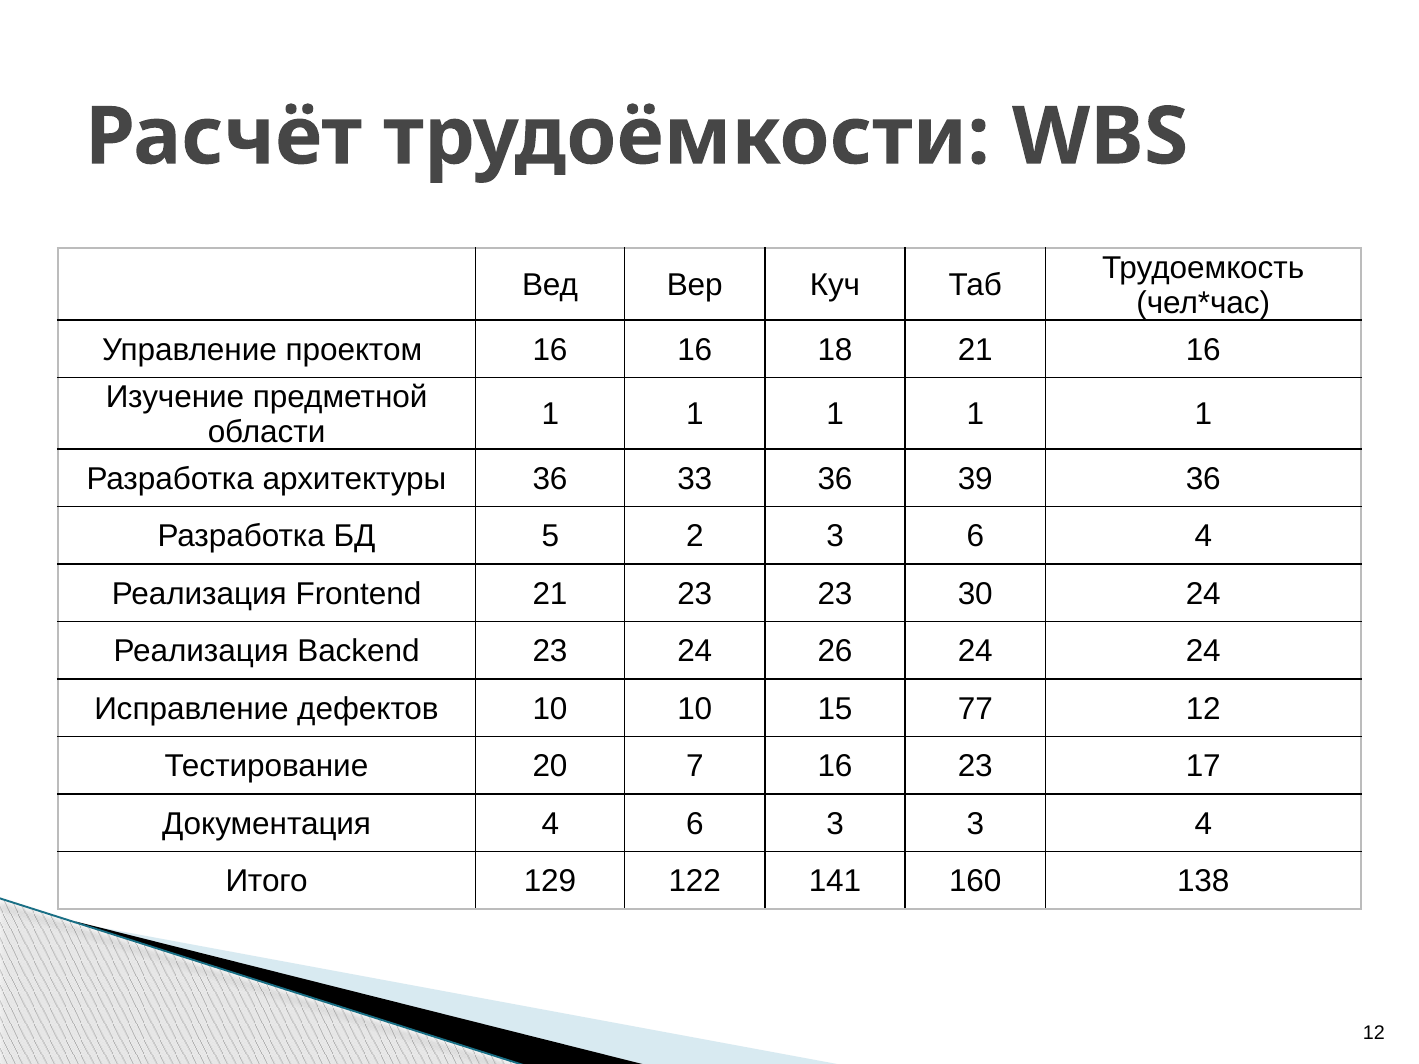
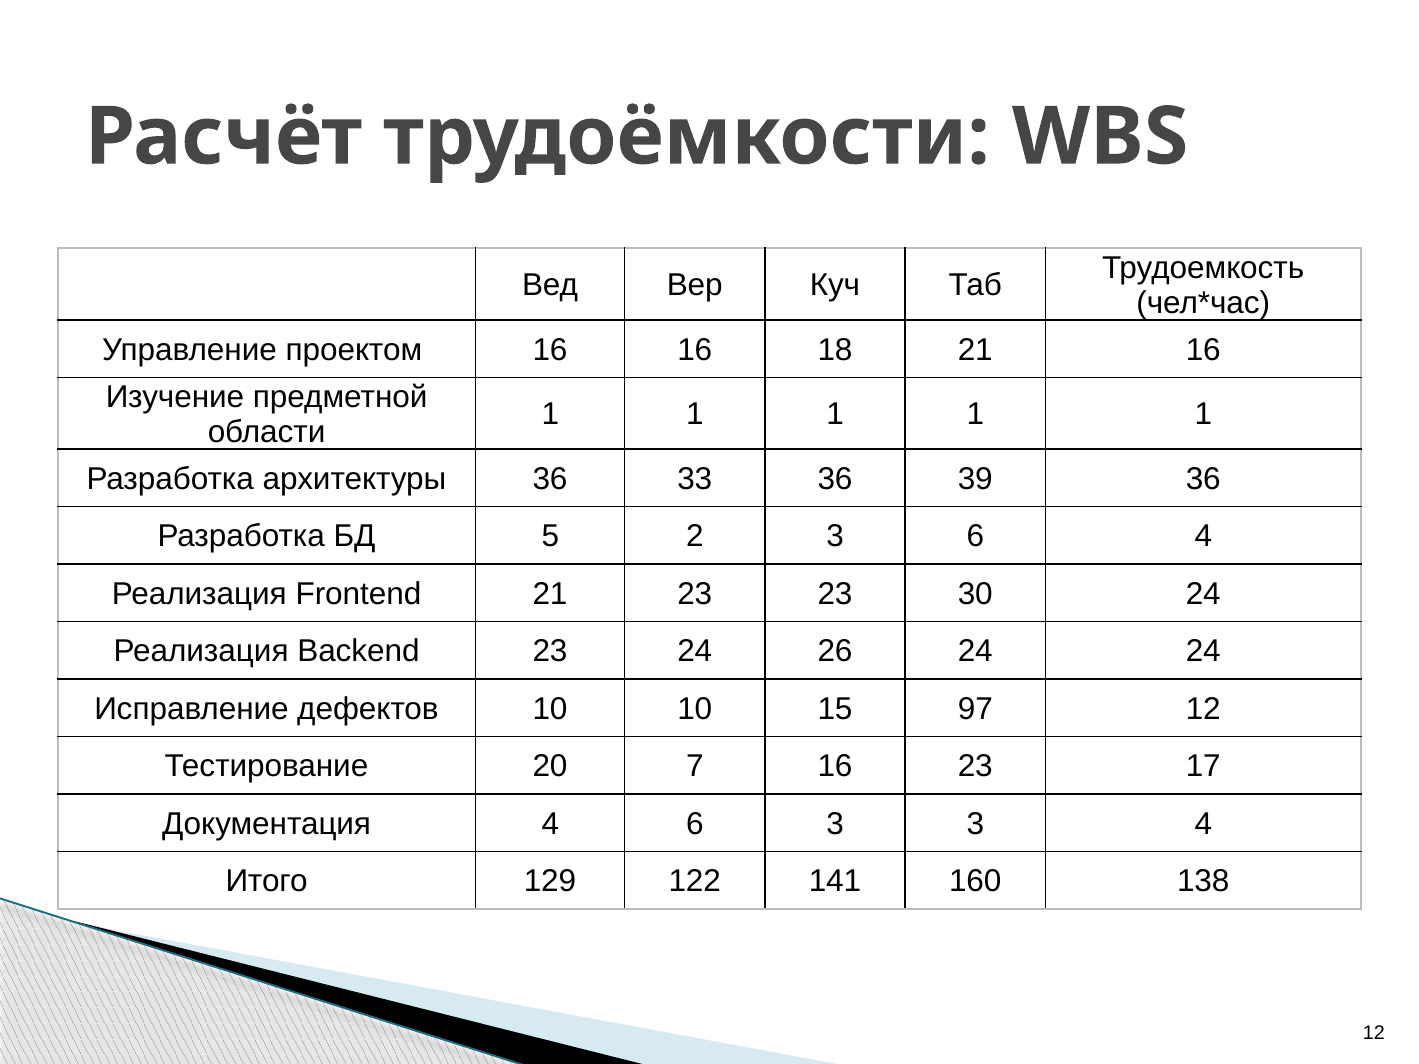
77: 77 -> 97 (975, 709)
